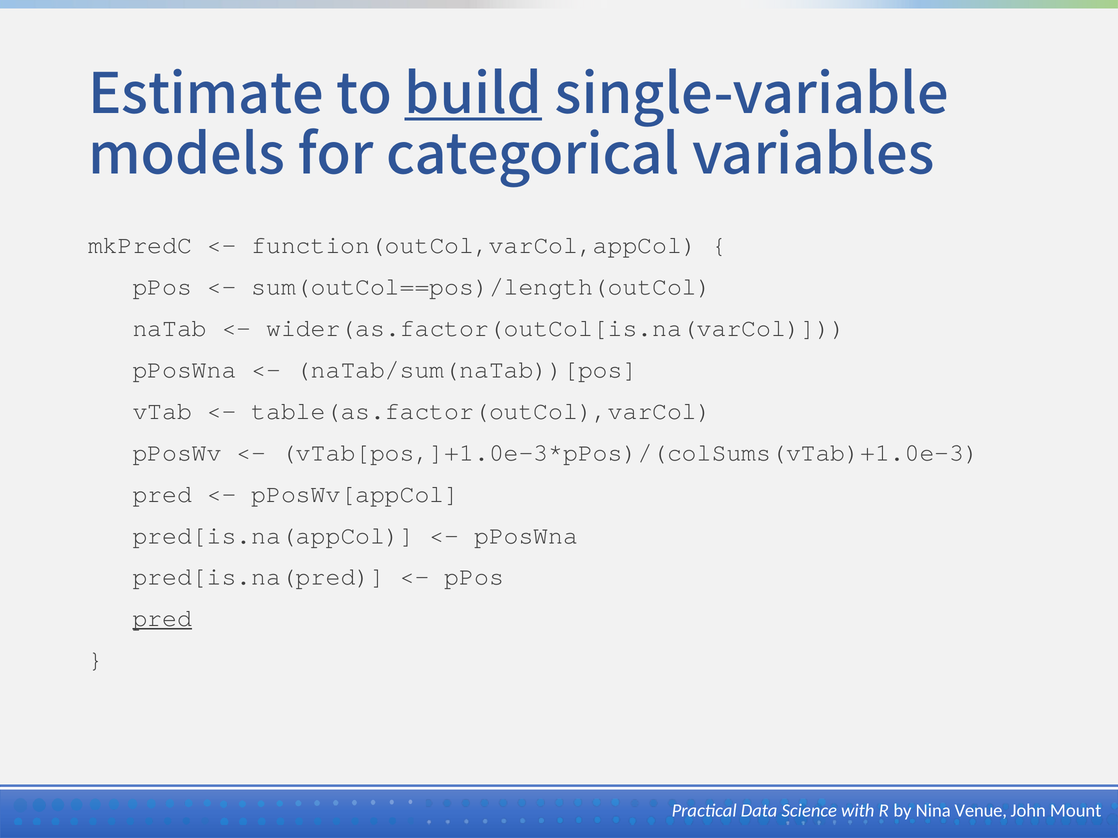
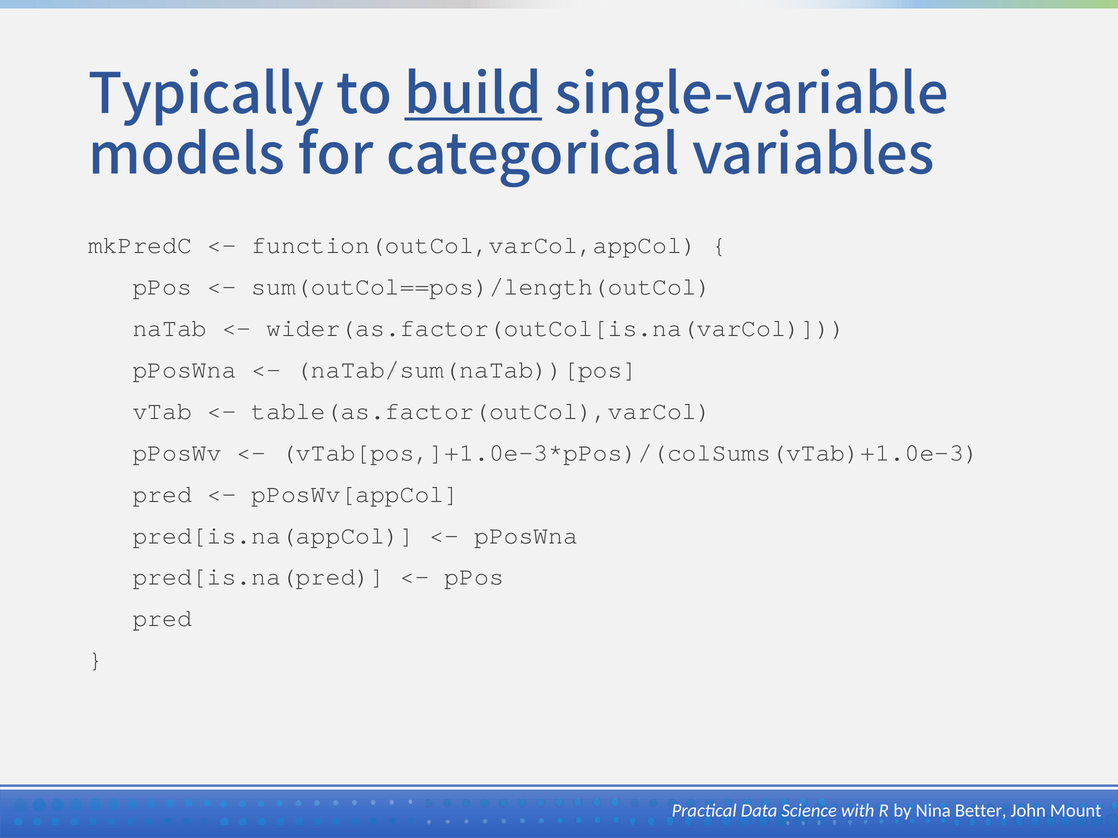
Estimate: Estimate -> Typically (206, 95)
pred underline: present -> none (162, 619)
Venue: Venue -> Better (981, 811)
